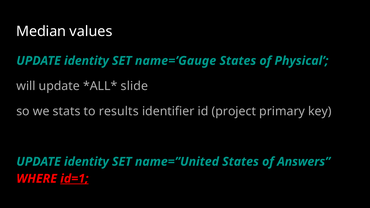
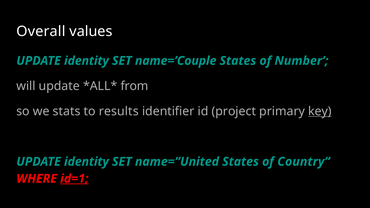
Median: Median -> Overall (41, 31)
name=’Gauge: name=’Gauge -> name=’Couple (176, 61)
Physical: Physical -> Number (301, 61)
slide: slide -> from (135, 86)
key underline: none -> present (320, 111)
Answers: Answers -> Country (304, 162)
